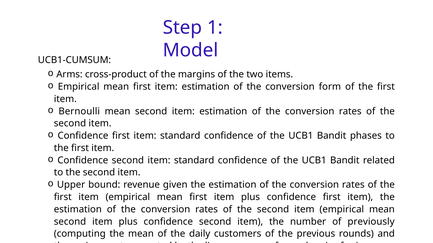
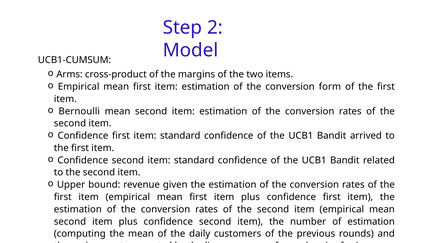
1: 1 -> 2 (215, 28)
Bandit phases: phases -> arrived (366, 136)
of previously: previously -> estimation (371, 222)
